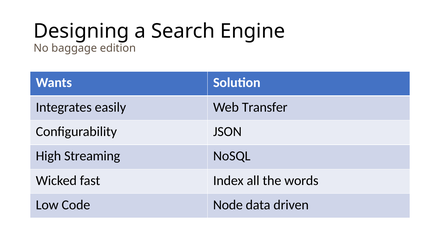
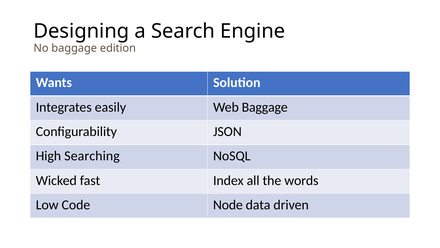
Web Transfer: Transfer -> Baggage (265, 107)
Streaming: Streaming -> Searching (92, 156)
